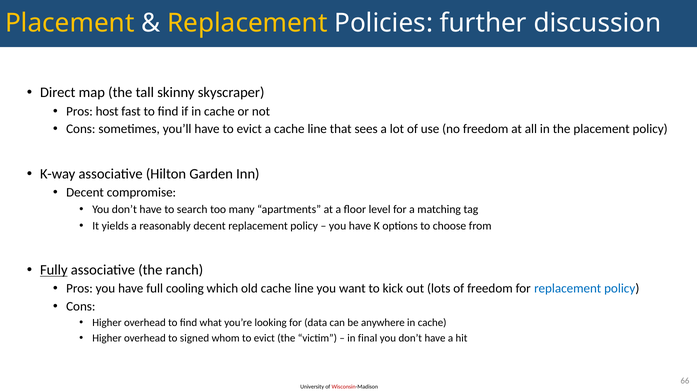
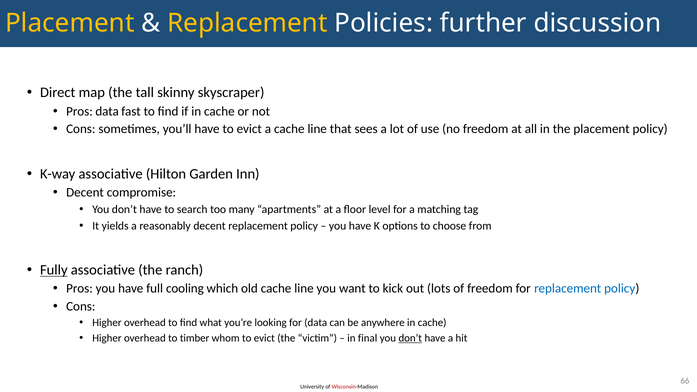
Pros host: host -> data (107, 111)
signed: signed -> timber (195, 338)
don’t underline: none -> present (410, 338)
